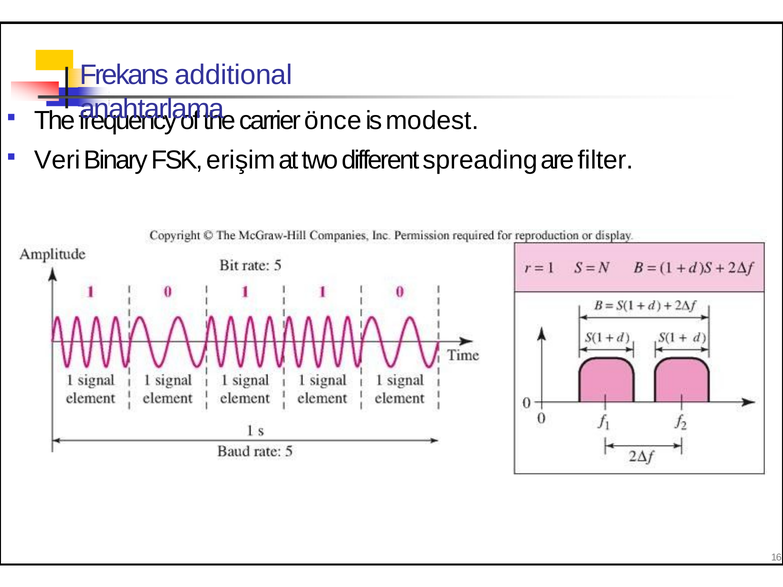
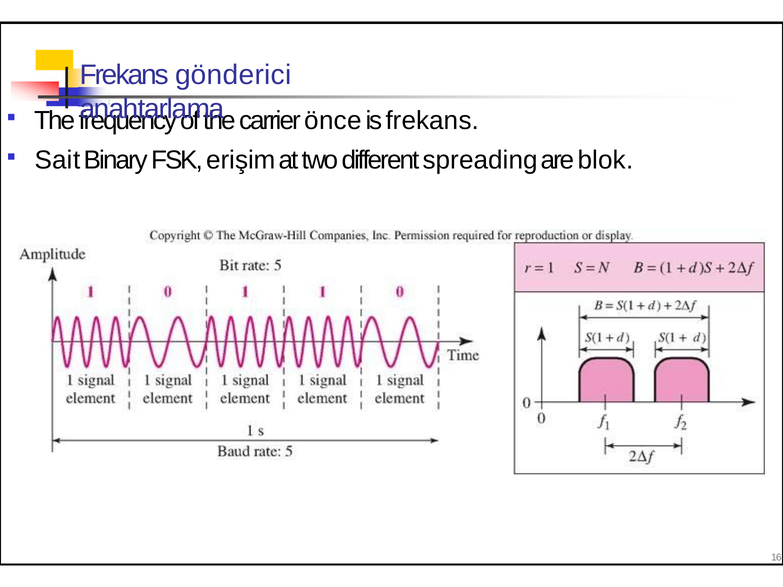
additional: additional -> gönderici (233, 75)
is modest: modest -> frekans (432, 121)
Veri: Veri -> Sait (57, 160)
filter: filter -> blok (606, 160)
